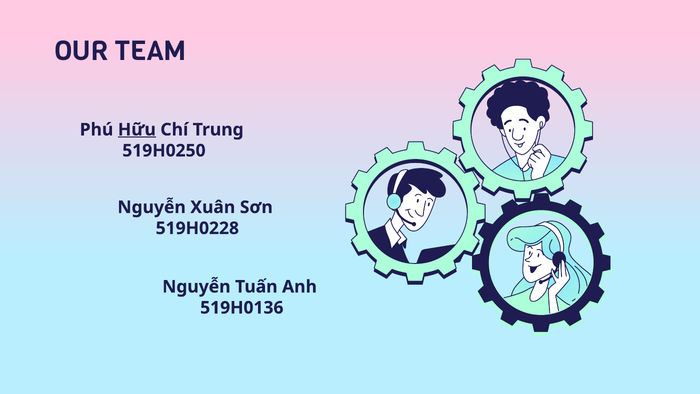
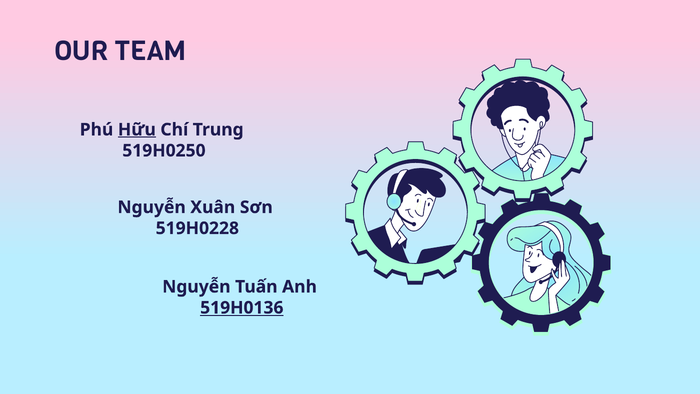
519H0136 underline: none -> present (242, 308)
